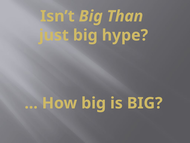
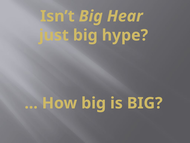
Than: Than -> Hear (125, 16)
